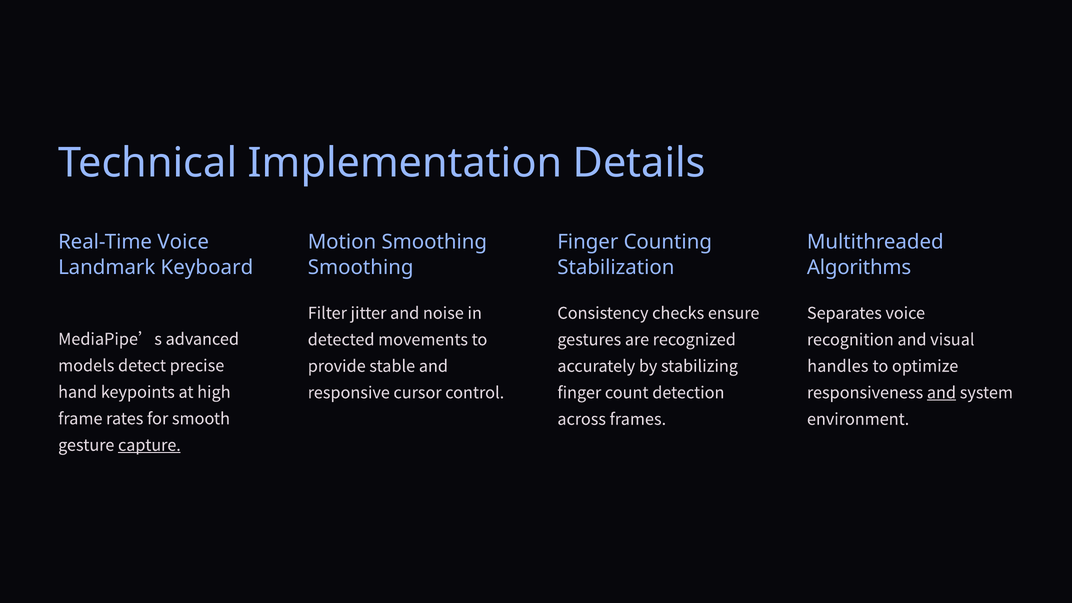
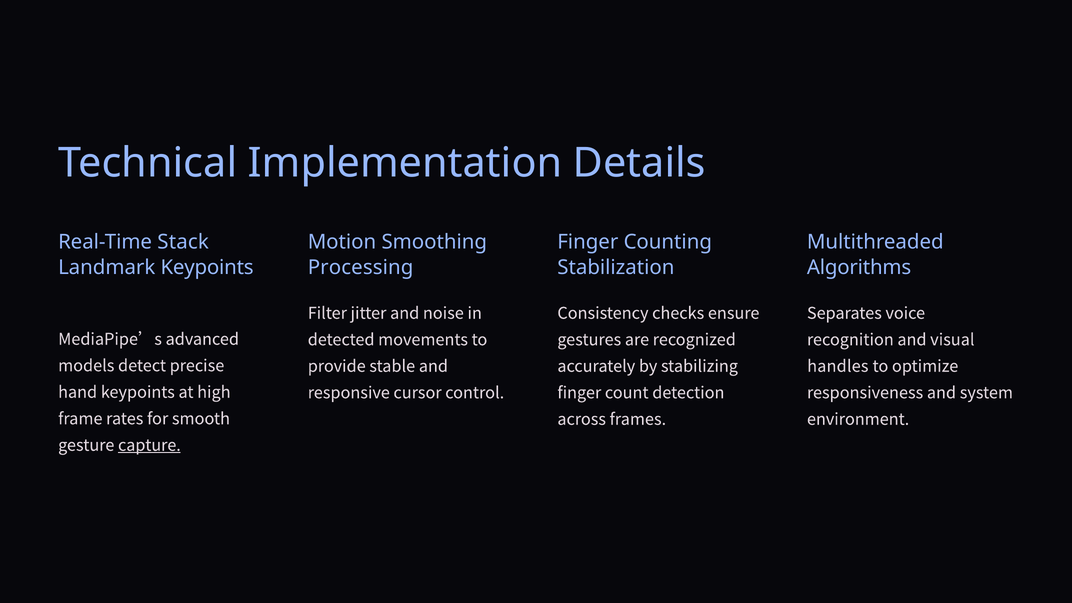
Real-Time Voice: Voice -> Stack (183, 242)
Landmark Keyboard: Keyboard -> Keypoints (207, 267)
Smoothing: Smoothing -> Processing (361, 267)
and underline: present -> none (941, 393)
